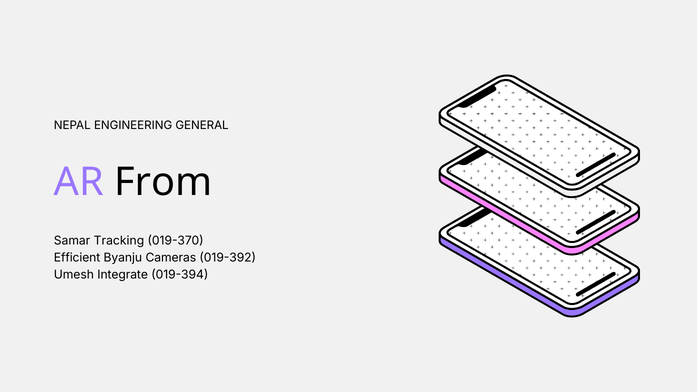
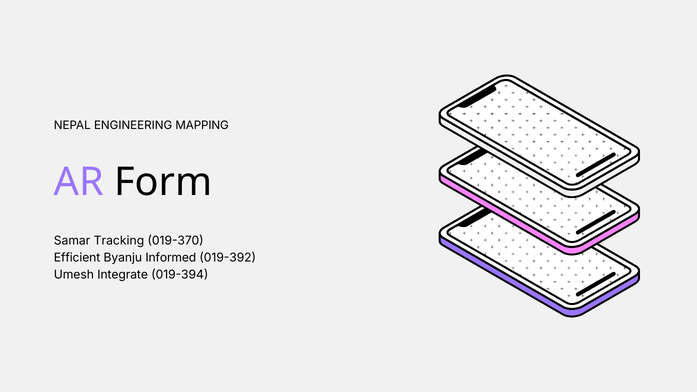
GENERAL: GENERAL -> MAPPING (202, 125)
From: From -> Form (163, 182)
Cameras: Cameras -> Informed (171, 258)
